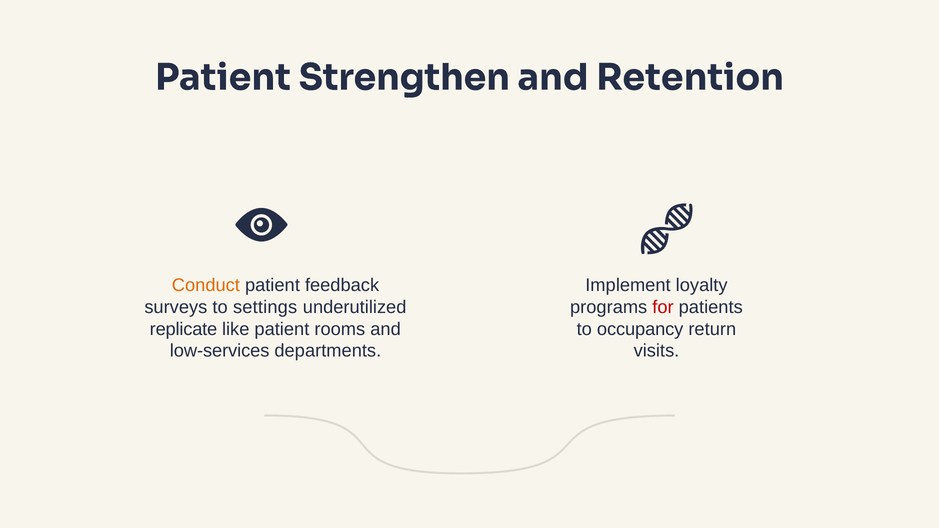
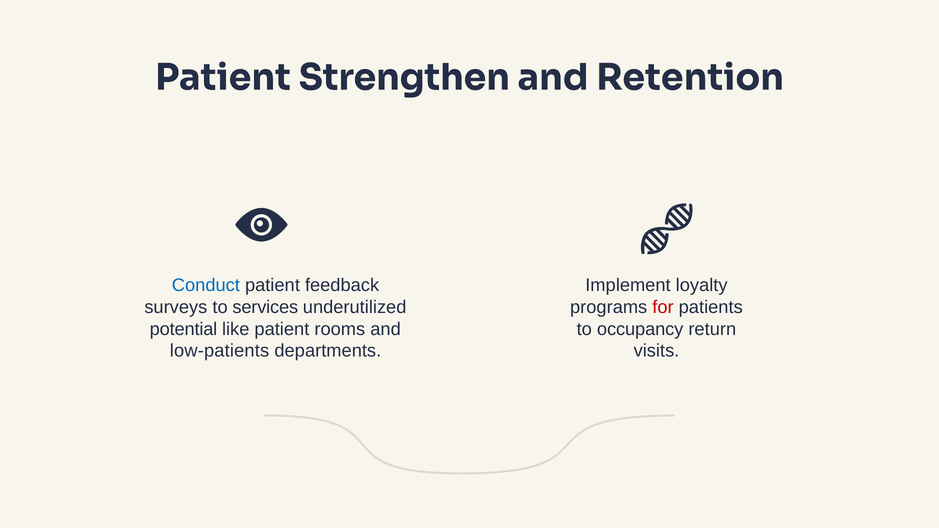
Conduct colour: orange -> blue (206, 285)
settings: settings -> services (265, 307)
replicate: replicate -> potential (184, 329)
low-services: low-services -> low-patients (220, 351)
